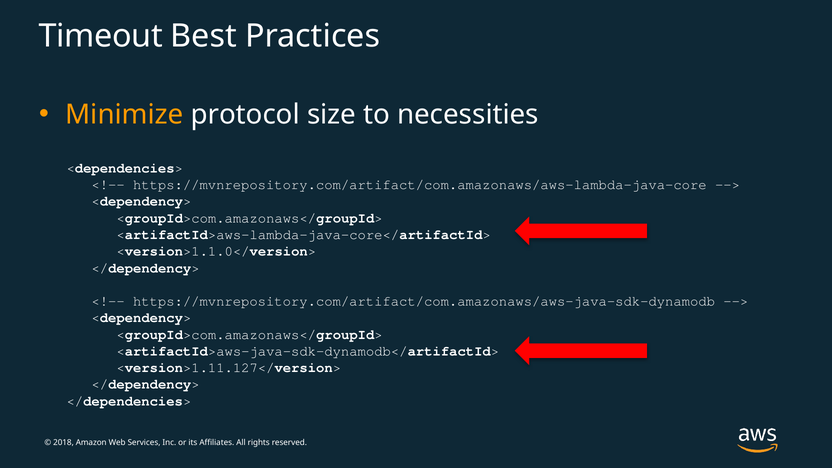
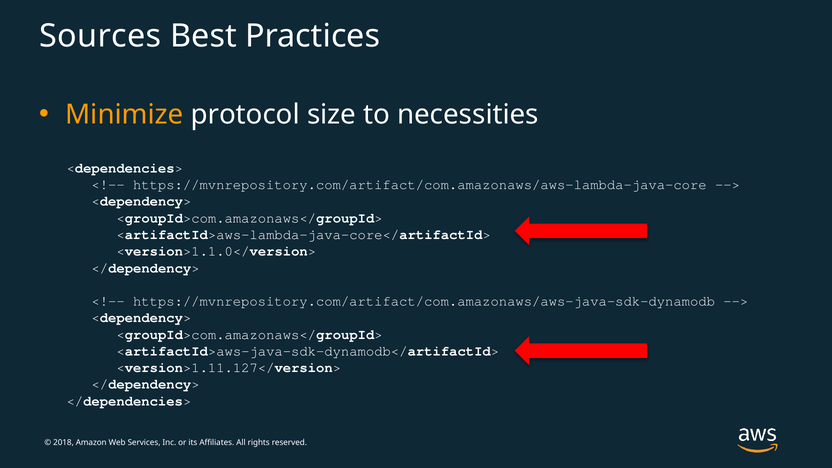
Timeout: Timeout -> Sources (100, 36)
